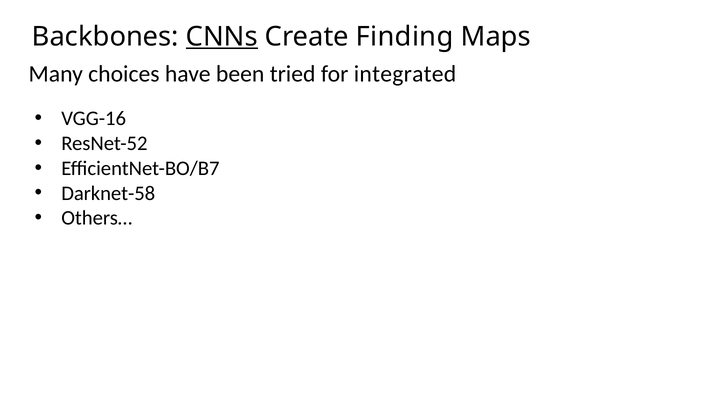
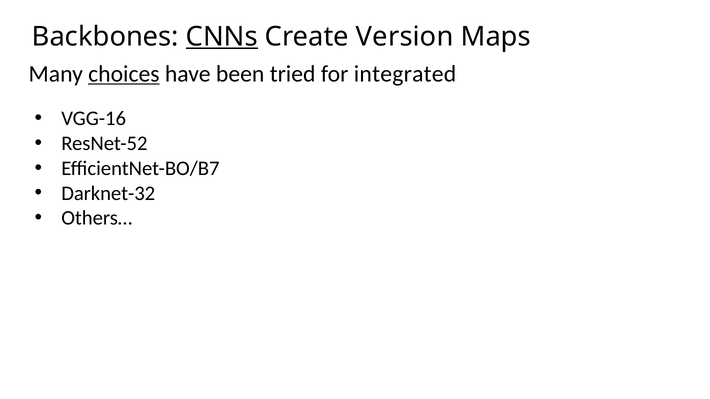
Finding: Finding -> Version (405, 37)
choices underline: none -> present (124, 74)
Darknet-58: Darknet-58 -> Darknet-32 (108, 193)
